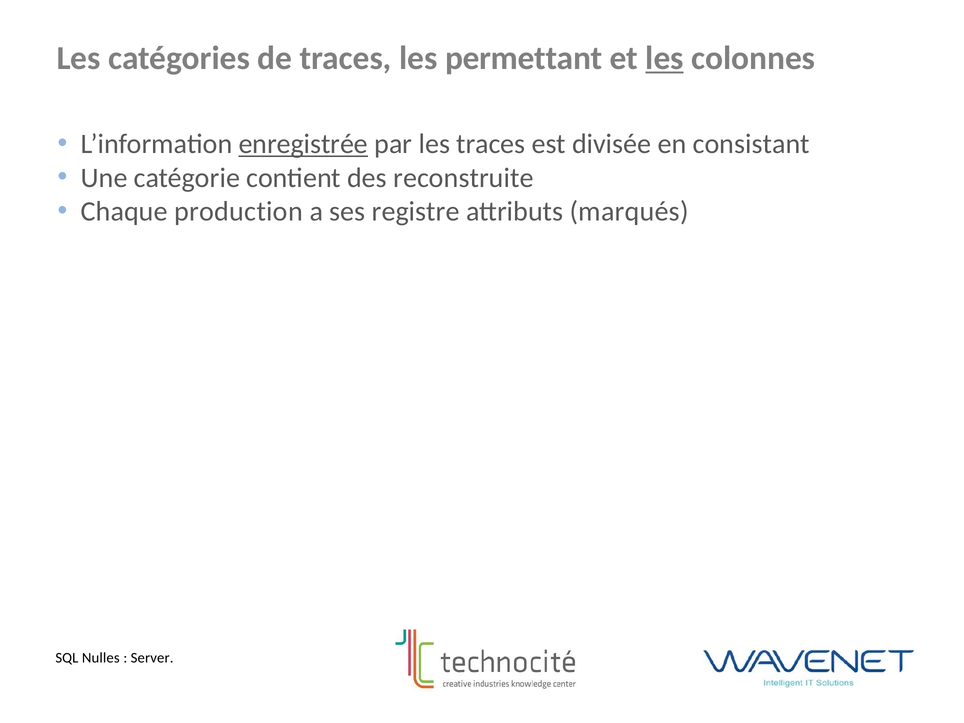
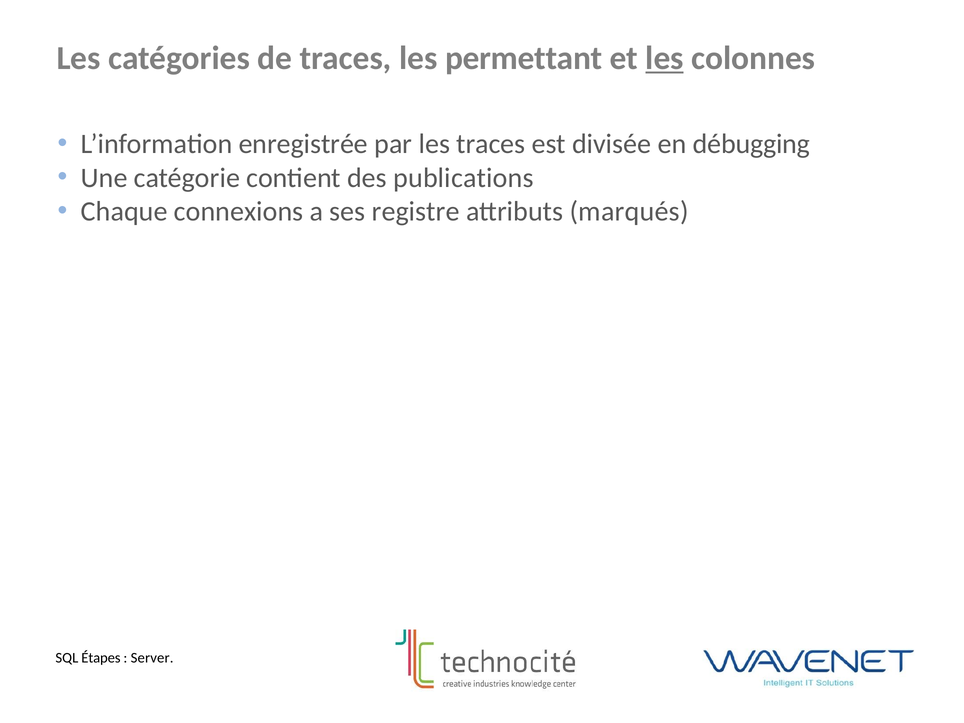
enregistrée underline: present -> none (303, 144)
consistant: consistant -> débugging (751, 144)
reconstruite: reconstruite -> publications (463, 178)
production: production -> connexions (239, 212)
Nulles: Nulles -> Étapes (101, 658)
